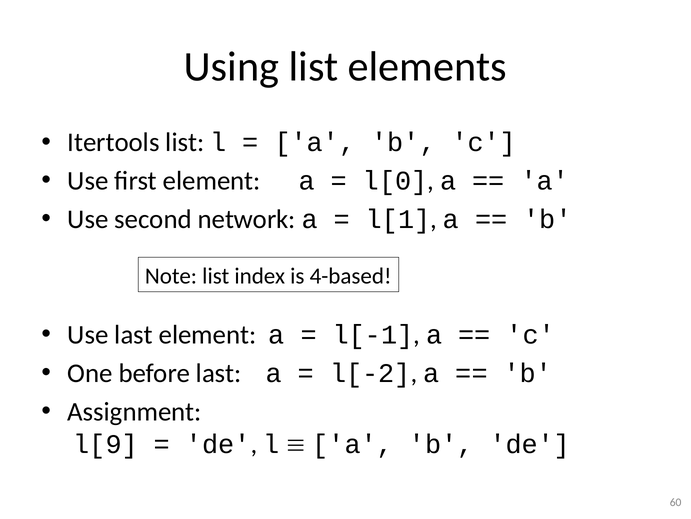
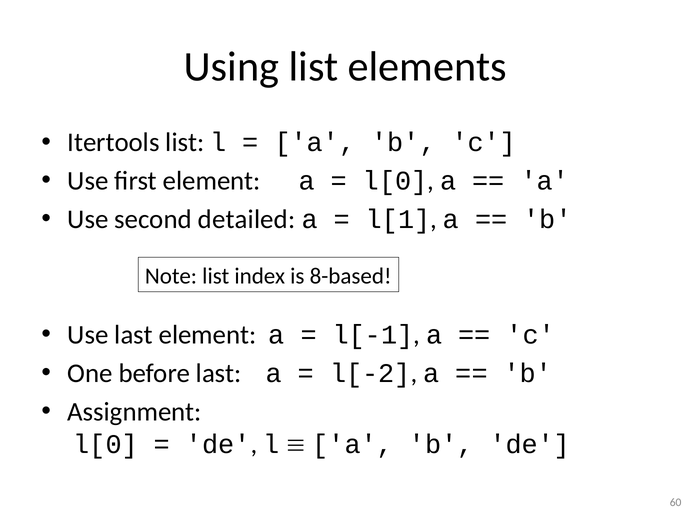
network: network -> detailed (247, 219)
4-based: 4-based -> 8-based (351, 276)
l[9: l[9 -> l[0 (106, 444)
